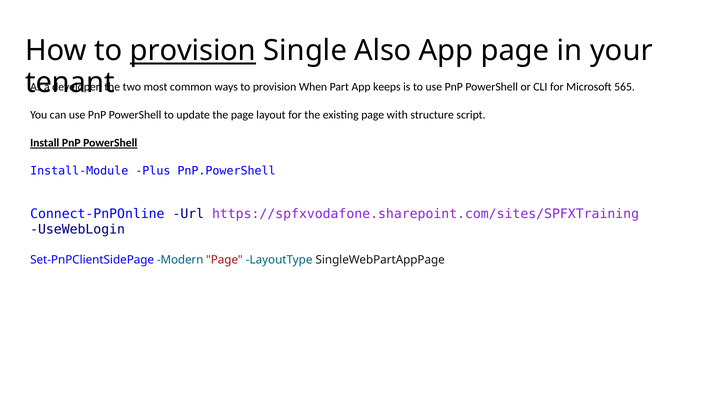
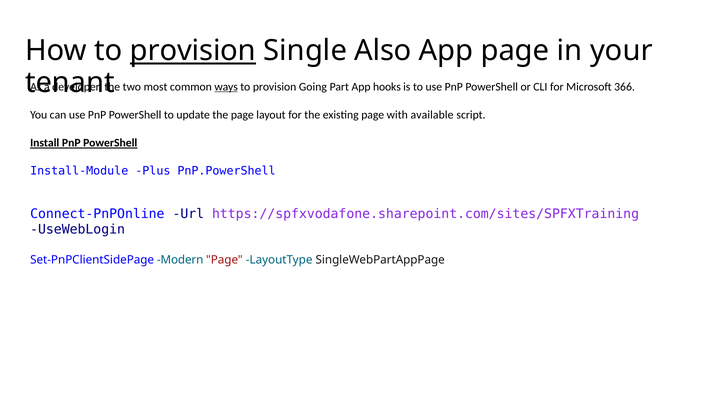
ways underline: none -> present (226, 87)
When: When -> Going (313, 87)
keeps: keeps -> hooks (387, 87)
565: 565 -> 366 (625, 87)
structure: structure -> available (432, 115)
